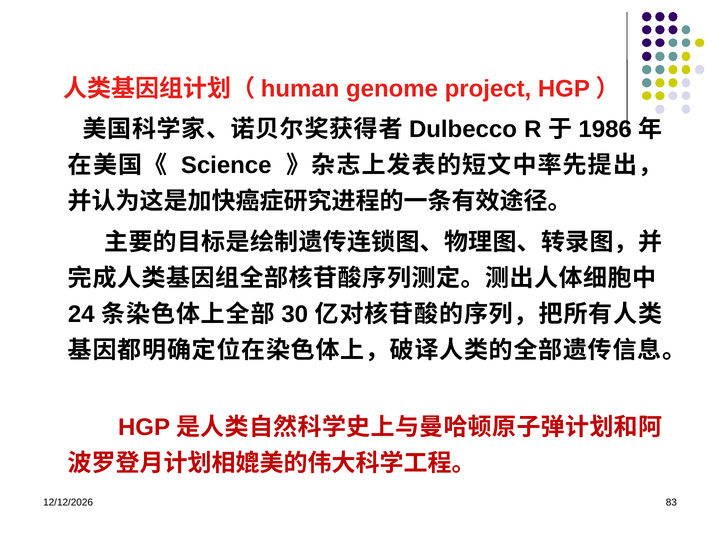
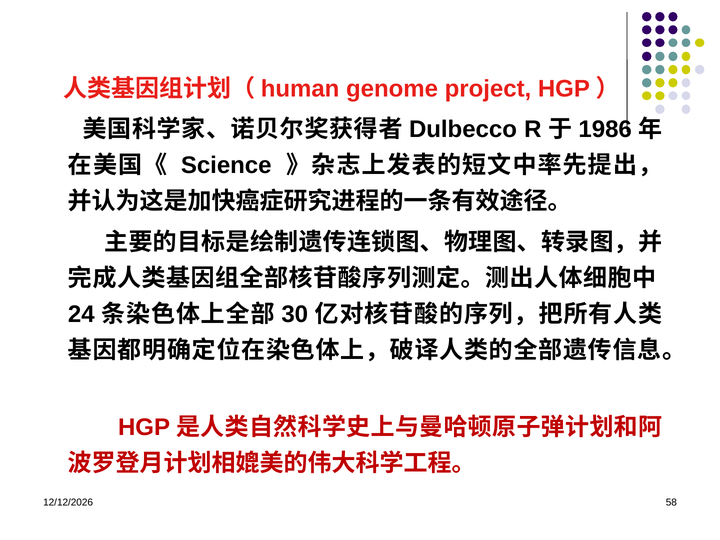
83: 83 -> 58 (671, 502)
